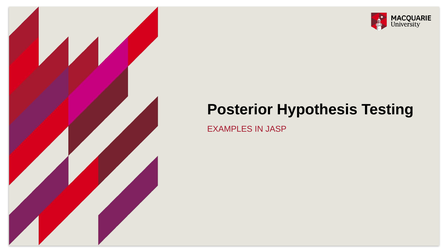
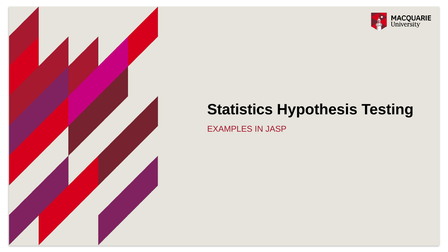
Posterior: Posterior -> Statistics (240, 110)
